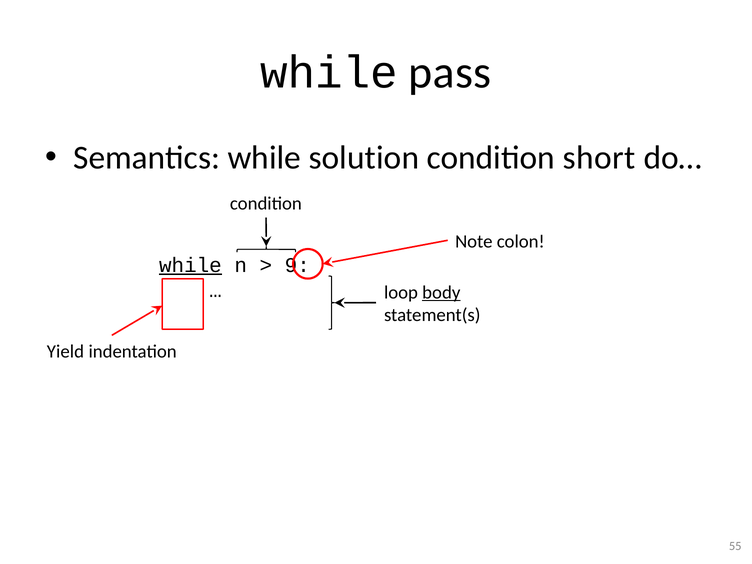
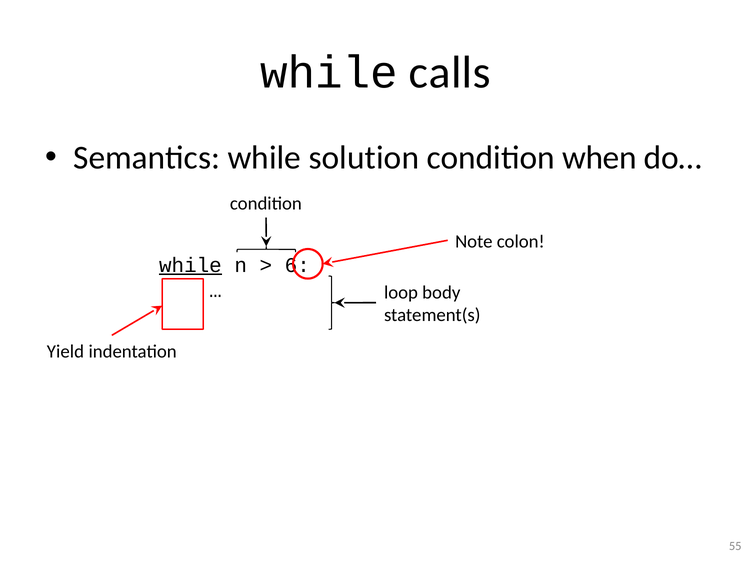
pass: pass -> calls (450, 73)
short: short -> when (599, 158)
9: 9 -> 6 (297, 265)
body underline: present -> none (441, 292)
